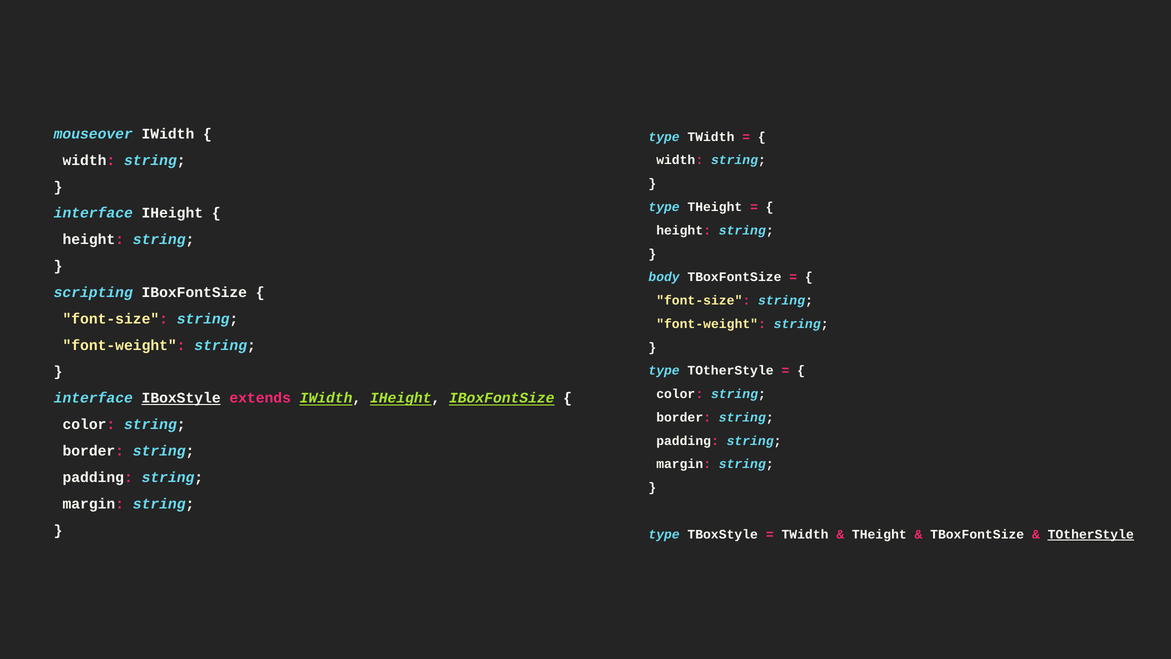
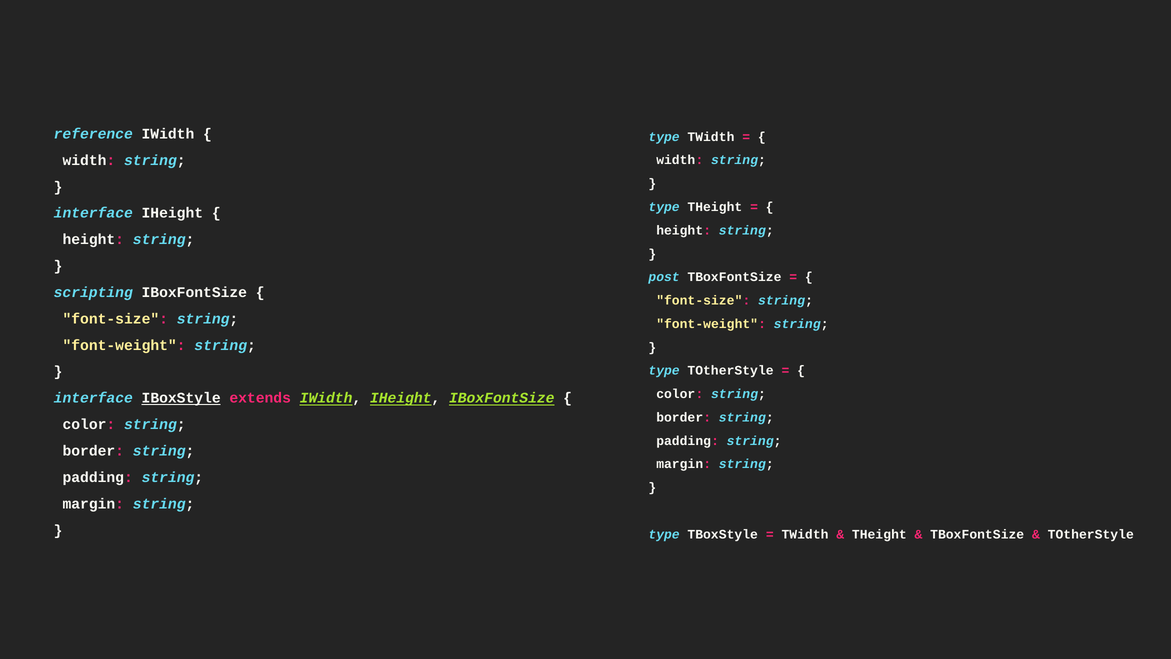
mouseover: mouseover -> reference (93, 134)
body: body -> post (664, 277)
TOtherStyle underline: present -> none (1091, 534)
